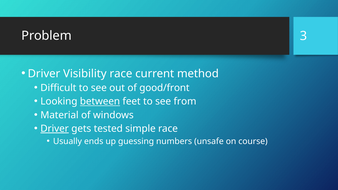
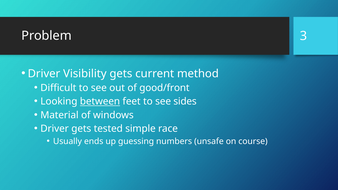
Visibility race: race -> gets (121, 74)
from: from -> sides (185, 102)
Driver underline: present -> none (55, 129)
